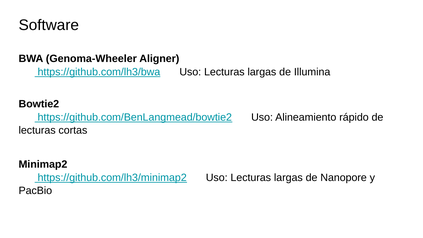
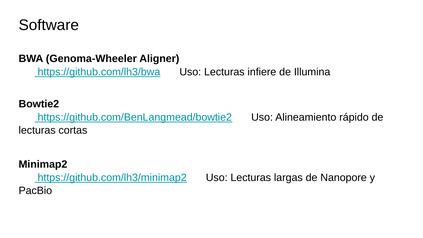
https://github.com/lh3/bwa Uso Lecturas largas: largas -> infiere (262, 72)
